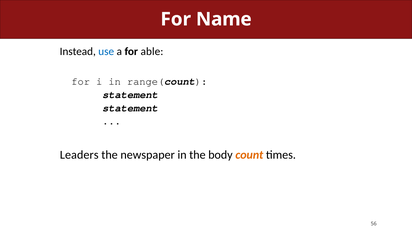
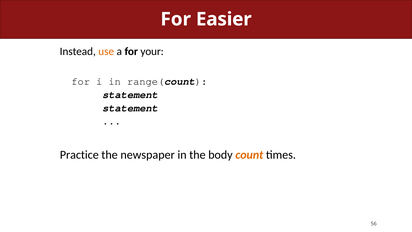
Name: Name -> Easier (224, 19)
use colour: blue -> orange (106, 51)
able: able -> your (152, 51)
Leaders: Leaders -> Practice (79, 155)
